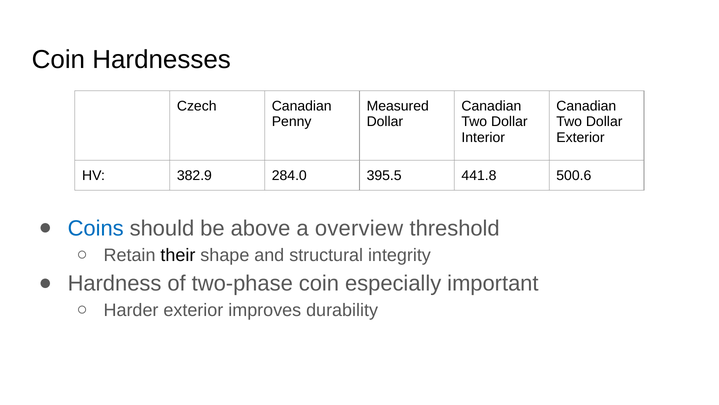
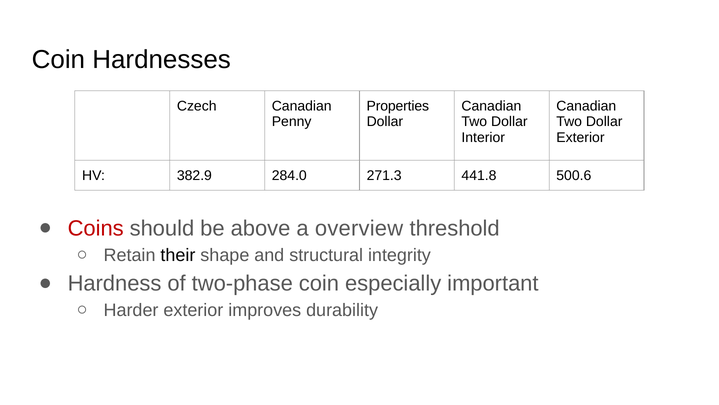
Measured: Measured -> Properties (398, 106)
395.5: 395.5 -> 271.3 (384, 175)
Coins colour: blue -> red (96, 228)
